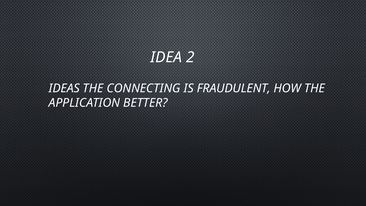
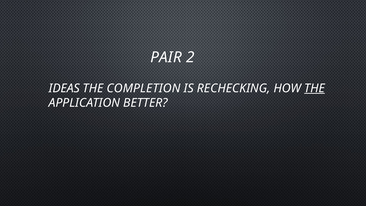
IDEA: IDEA -> PAIR (166, 57)
CONNECTING: CONNECTING -> COMPLETION (143, 88)
FRAUDULENT: FRAUDULENT -> RECHECKING (234, 88)
THE underline: none -> present (315, 88)
